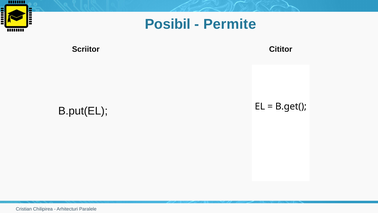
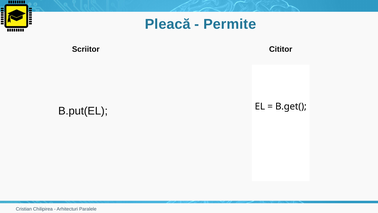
Posibil: Posibil -> Pleacă (168, 24)
